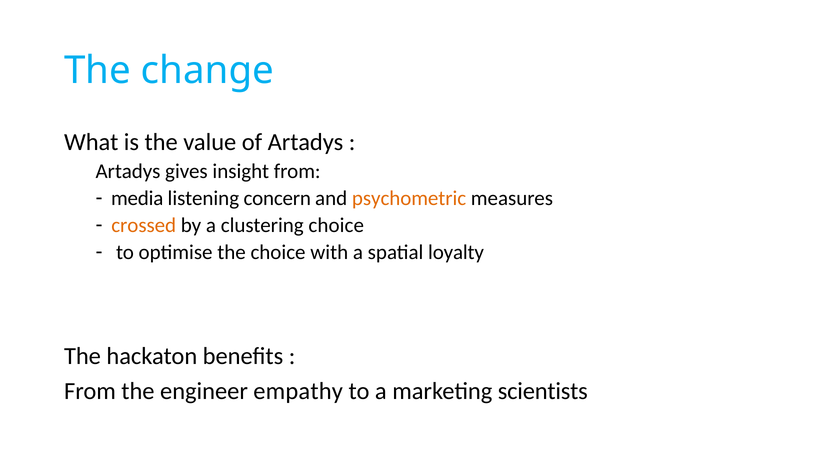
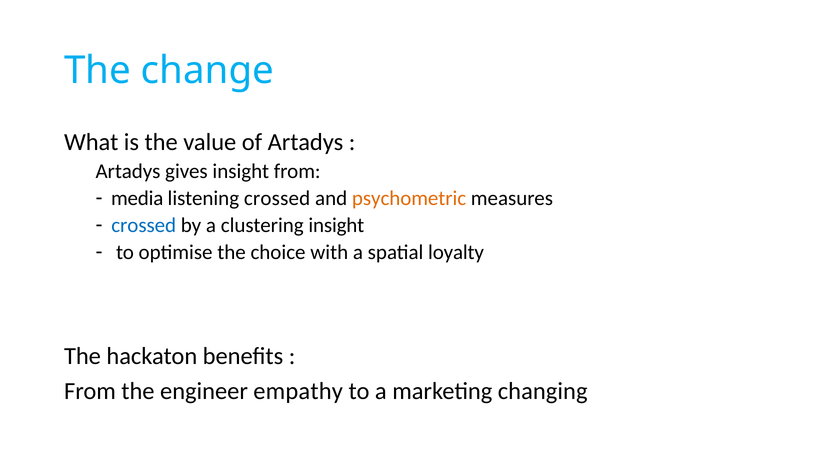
listening concern: concern -> crossed (277, 198)
crossed colour: orange -> blue (144, 225)
clustering choice: choice -> insight (336, 225)
scientists: scientists -> changing (543, 391)
